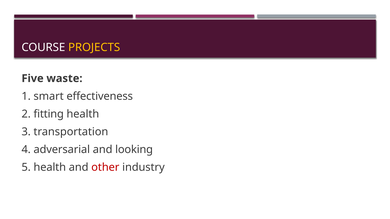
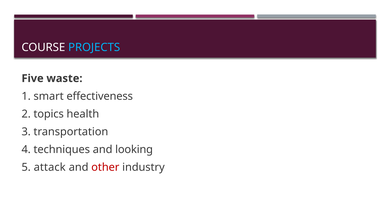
PROJECTS colour: yellow -> light blue (94, 47)
fitting: fitting -> topics (49, 114)
adversarial: adversarial -> techniques (62, 150)
5 health: health -> attack (50, 168)
